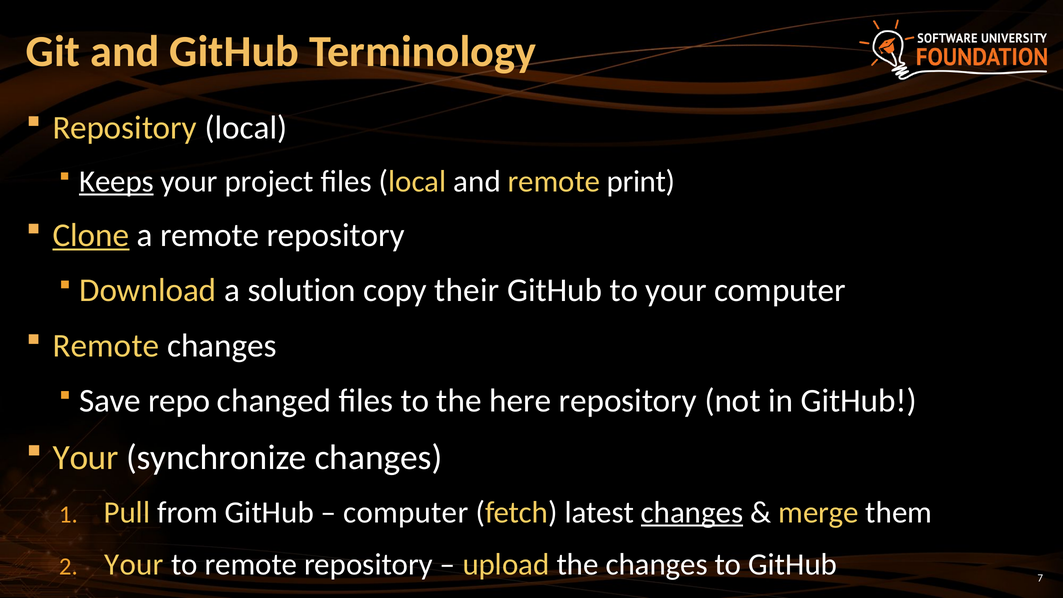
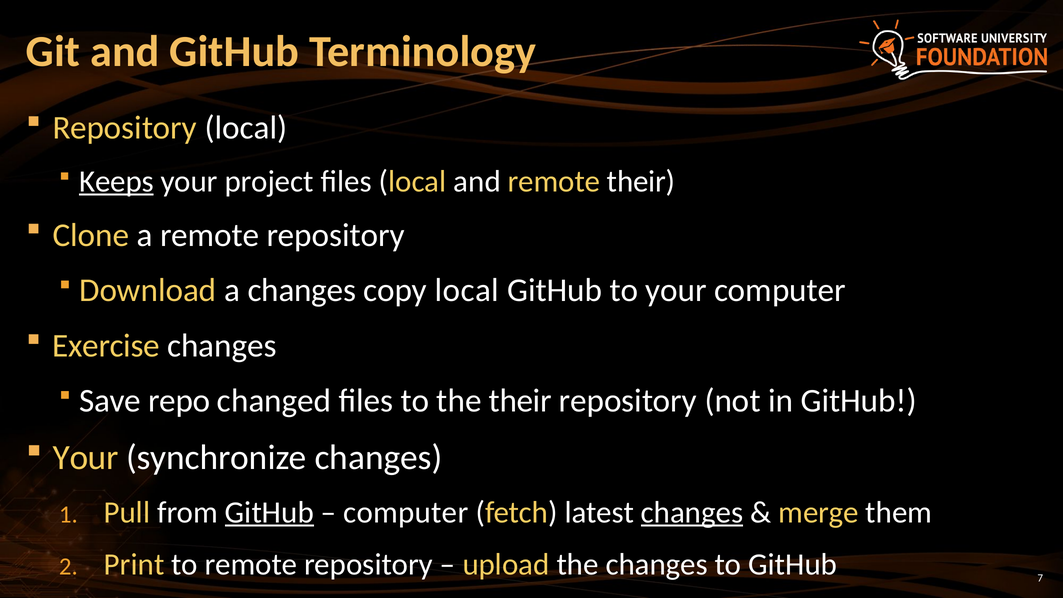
remote print: print -> their (641, 181)
Clone underline: present -> none (91, 235)
a solution: solution -> changes (302, 291)
copy their: their -> local (467, 291)
Remote: Remote -> Exercise (106, 346)
the here: here -> their (520, 401)
GitHub underline: none -> present (269, 512)
Your: Your -> Print (134, 565)
